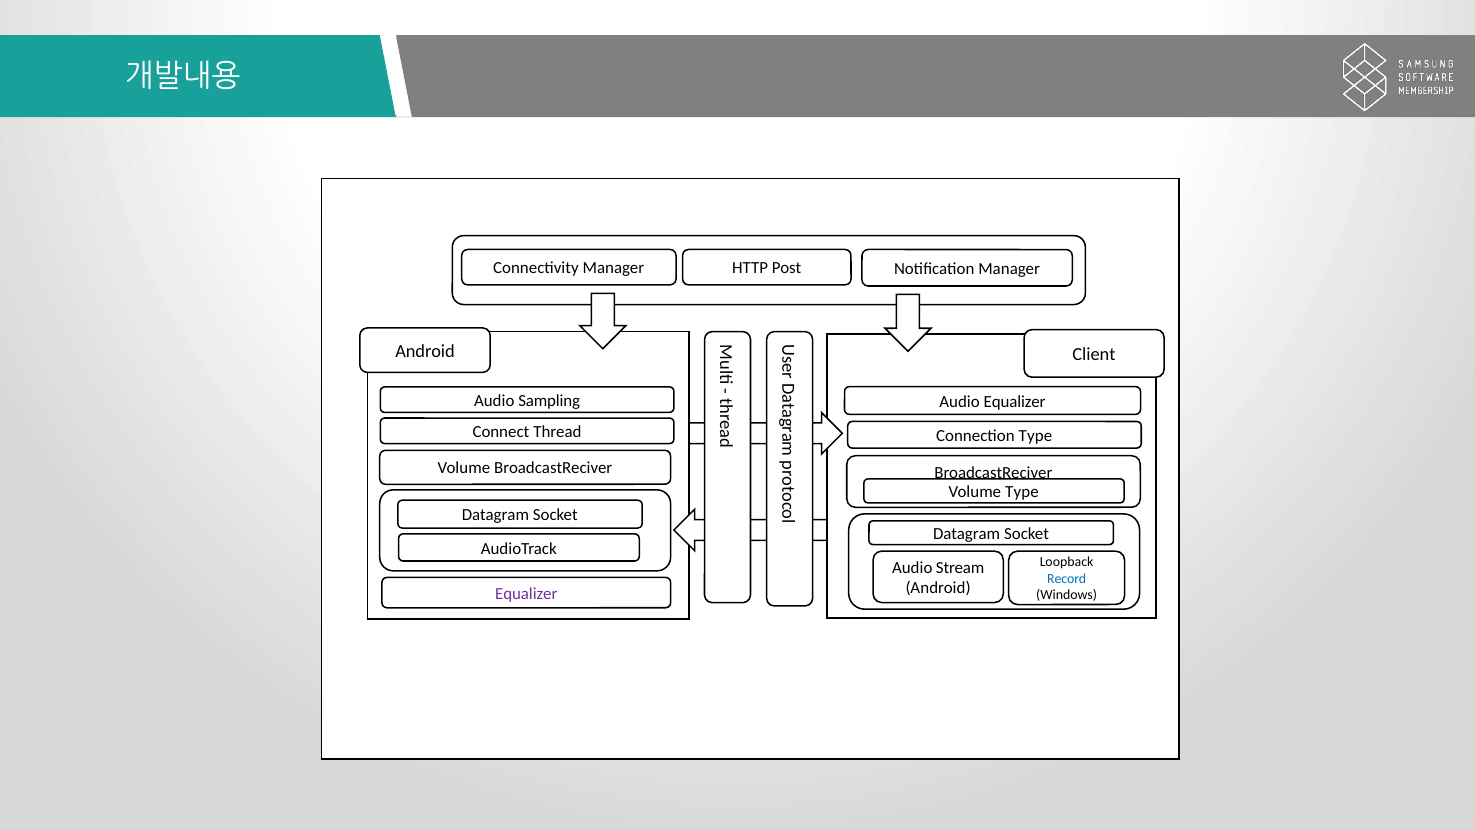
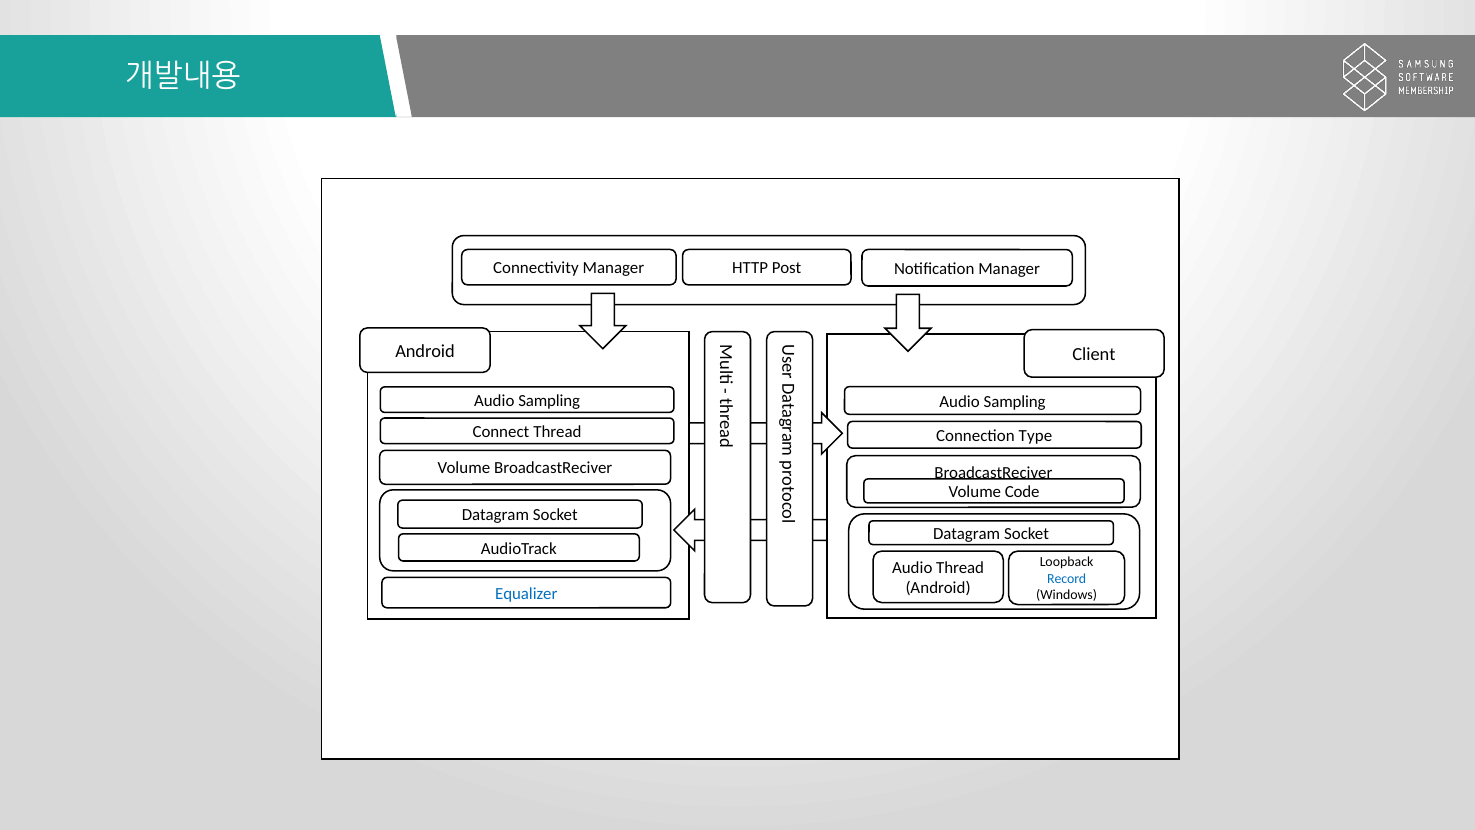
Equalizer: Equalizer -> Sampling (1015, 401)
Volume Type: Type -> Code (1022, 492)
Audio Stream: Stream -> Thread (960, 568)
Equalizer colour: purple -> blue (526, 593)
